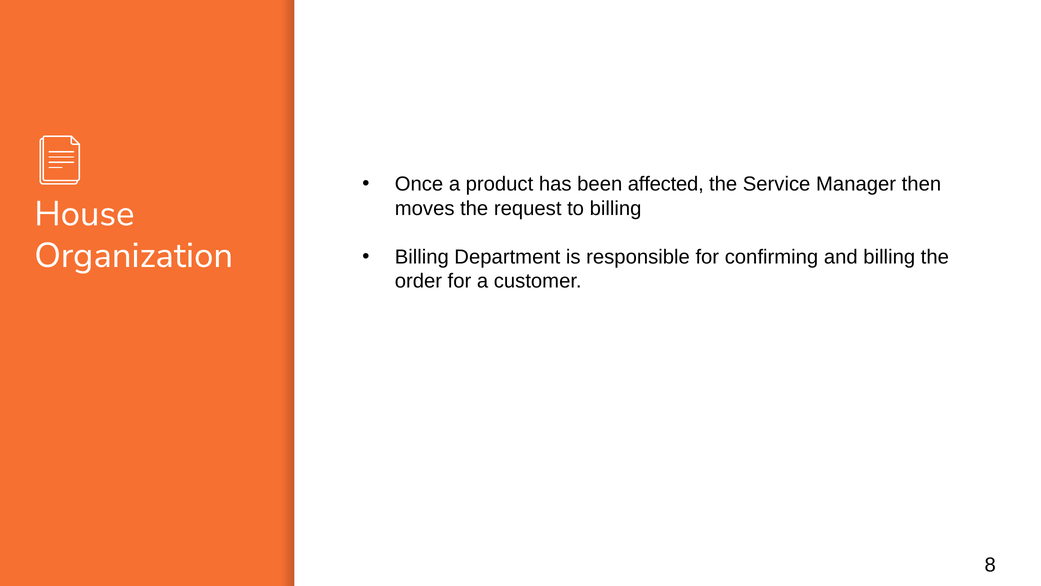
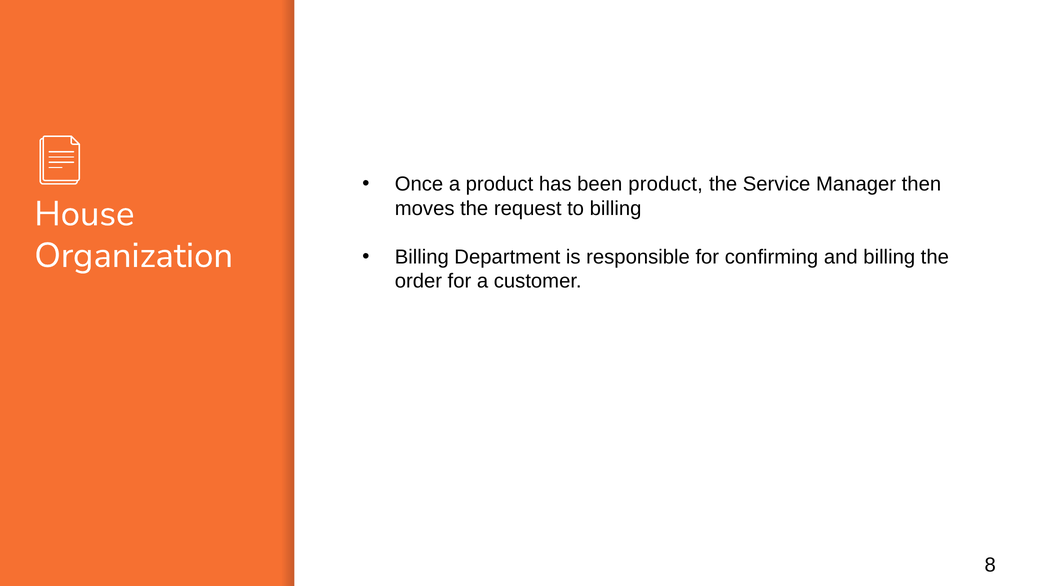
been affected: affected -> product (666, 184)
